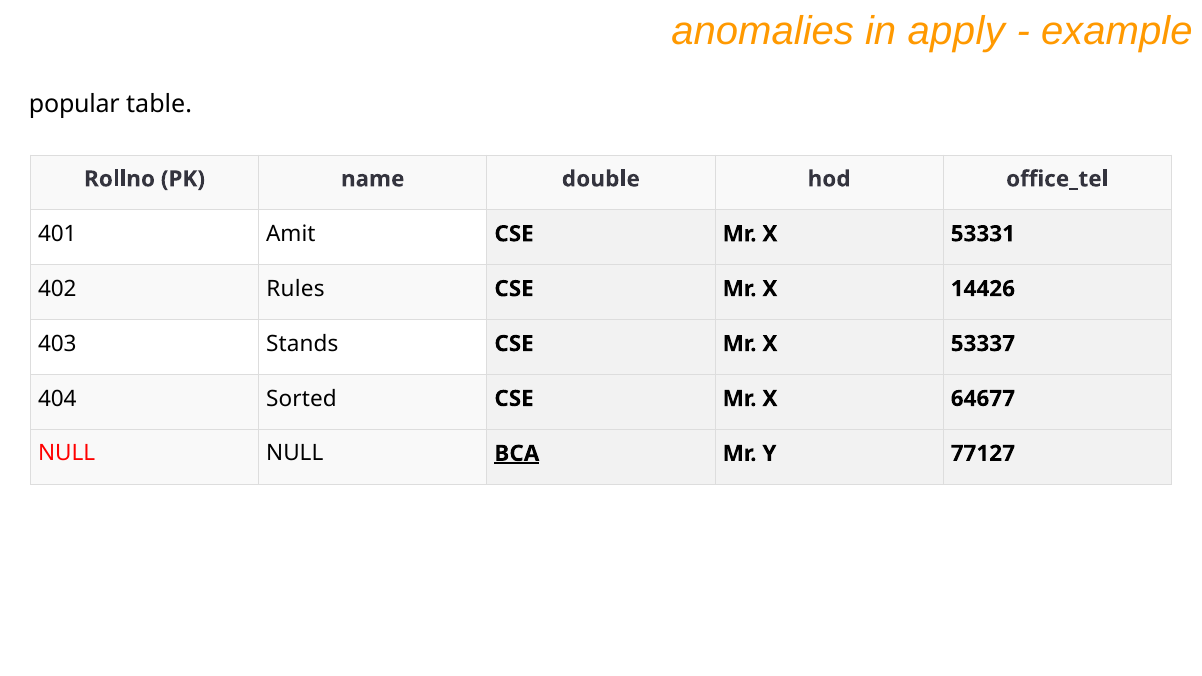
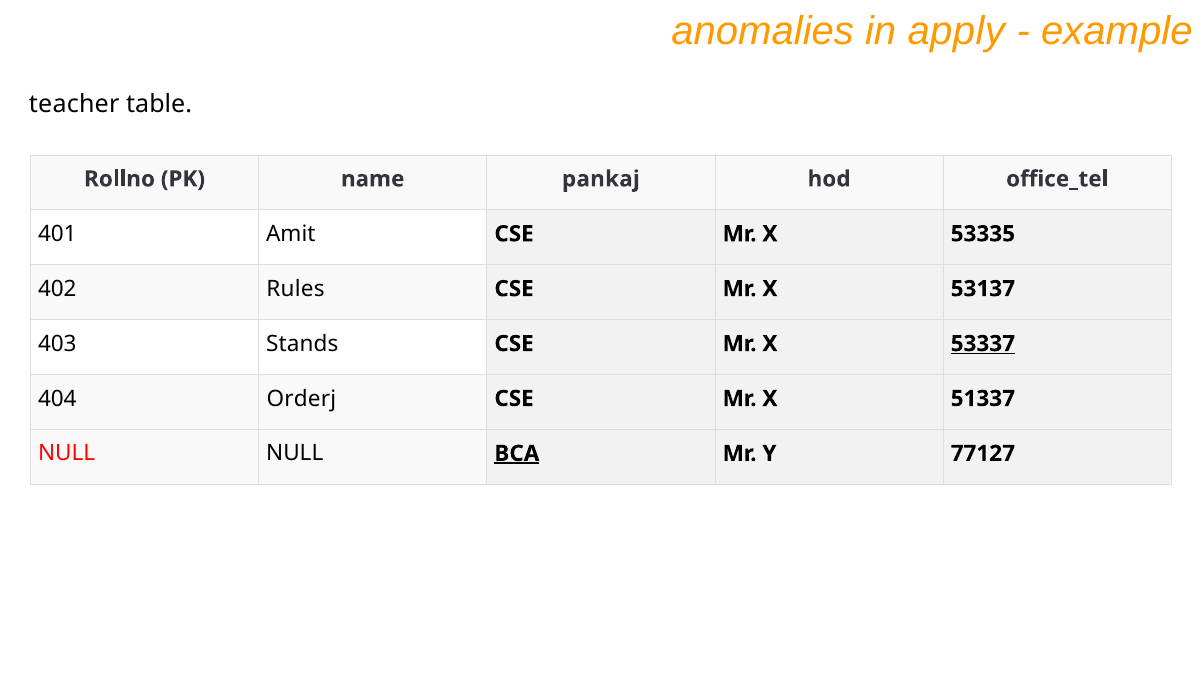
popular: popular -> teacher (74, 104)
double: double -> pankaj (601, 179)
53331: 53331 -> 53335 (983, 234)
14426: 14426 -> 53137 (983, 289)
53337 underline: none -> present (983, 344)
Sorted: Sorted -> Orderj (301, 399)
64677: 64677 -> 51337 (983, 399)
